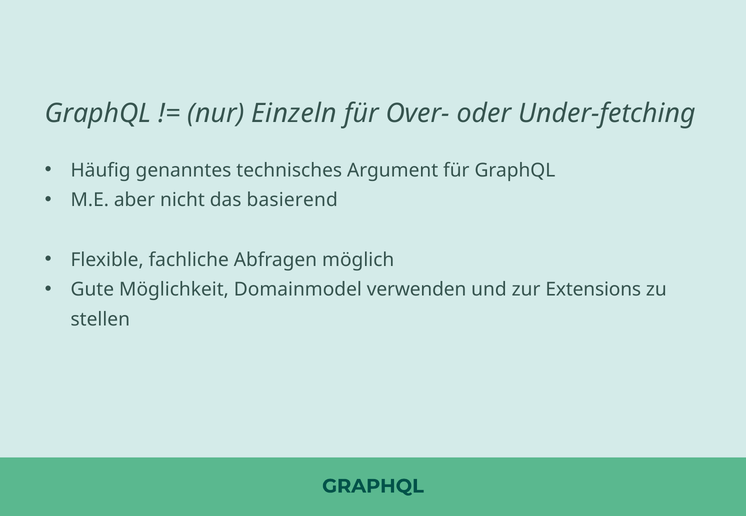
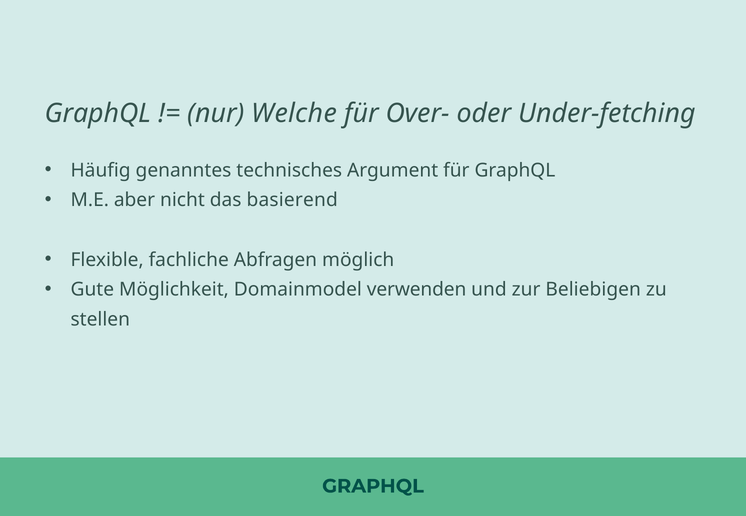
Einzeln: Einzeln -> Welche (294, 114)
Extensions: Extensions -> Beliebigen (593, 290)
